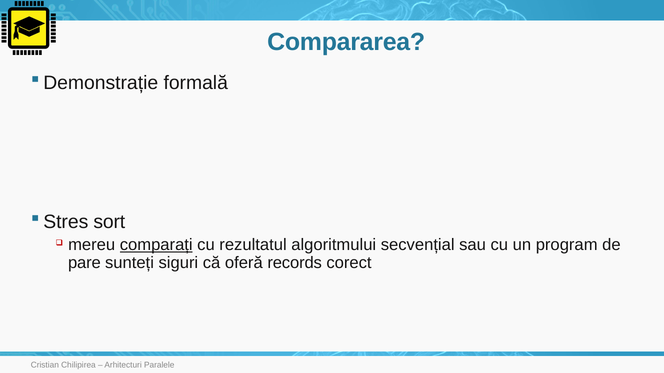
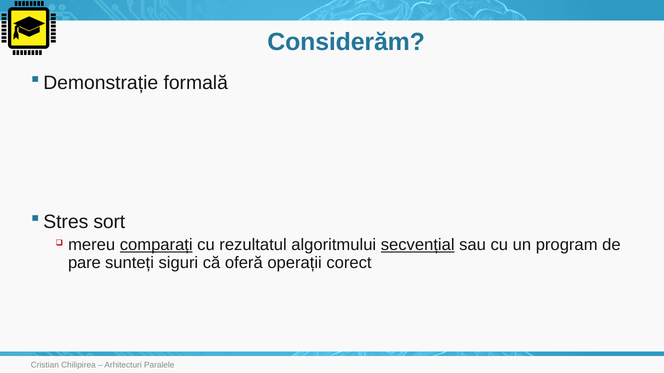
Compararea: Compararea -> Considerăm (346, 42)
secvențial underline: none -> present (418, 245)
records: records -> operații (295, 263)
